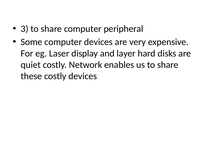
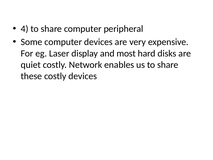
3: 3 -> 4 (25, 29)
layer: layer -> most (126, 53)
